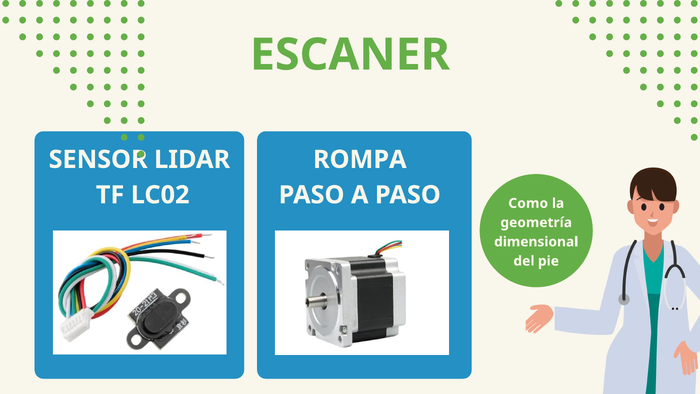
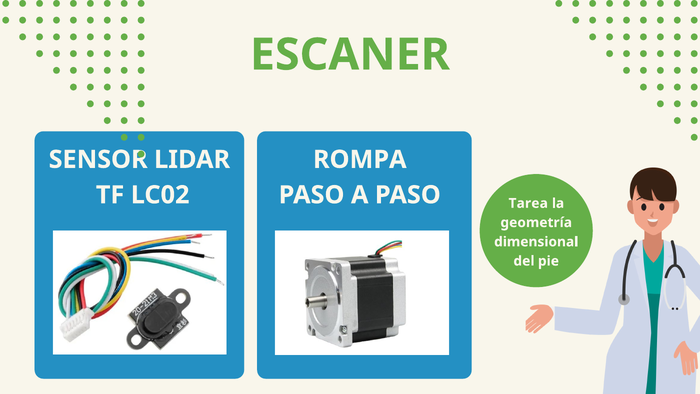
Como: Como -> Tarea (528, 203)
